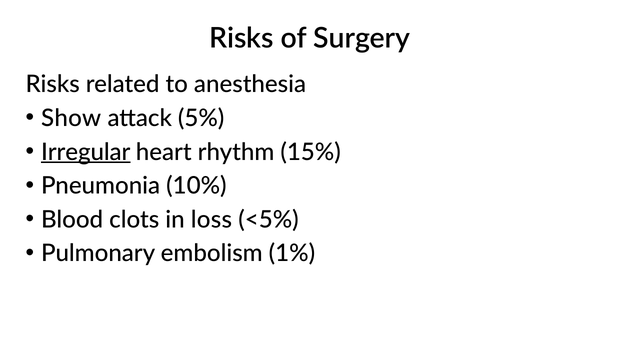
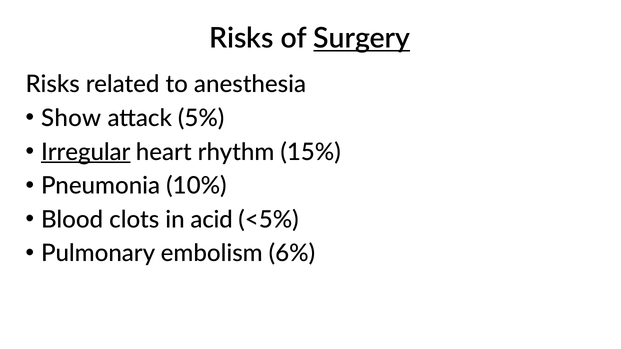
Surgery underline: none -> present (362, 38)
loss: loss -> acid (212, 220)
1%: 1% -> 6% (292, 254)
